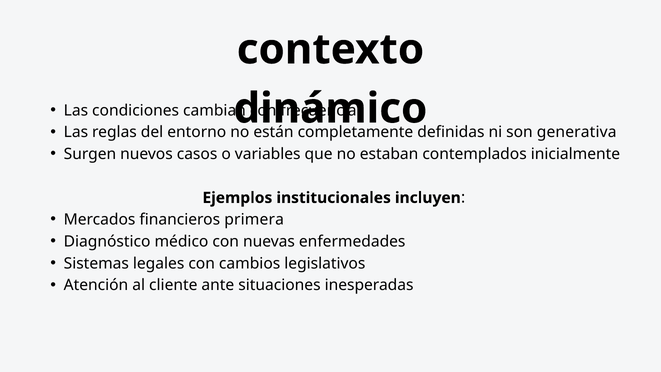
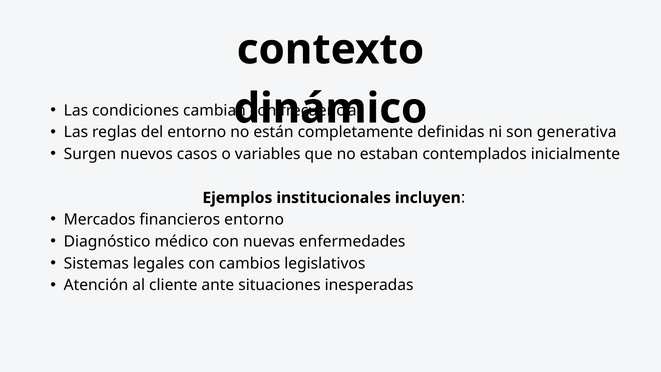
financieros primera: primera -> entorno (254, 220)
